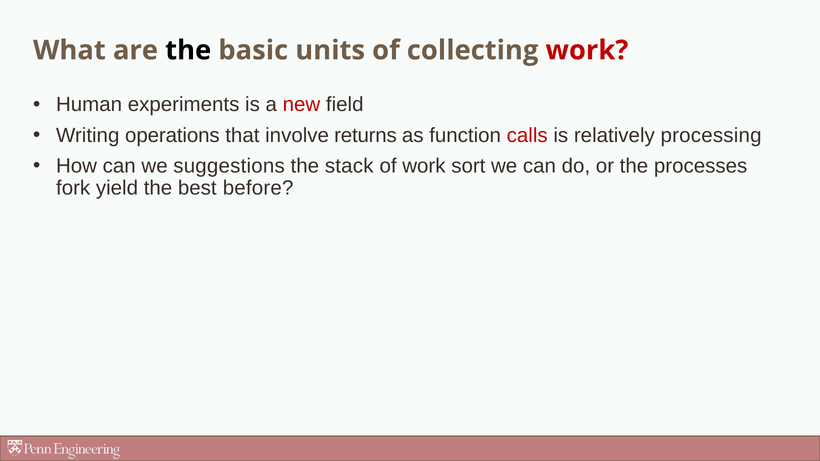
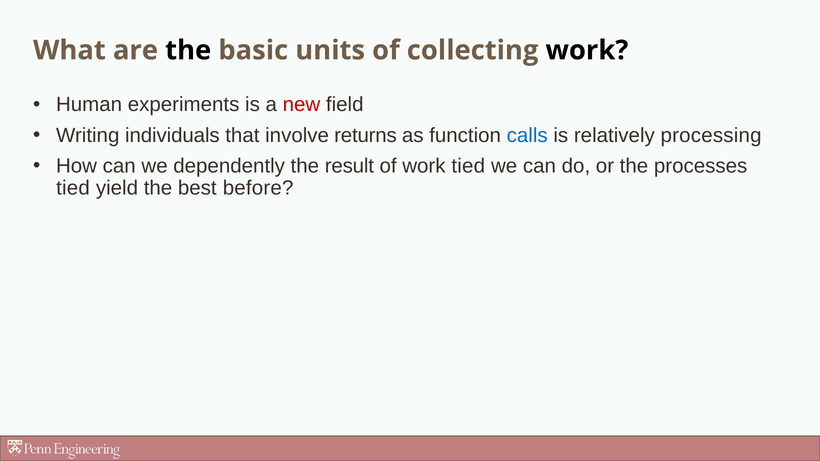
work colour: red -> black (587, 50)
operations: operations -> individuals (172, 135)
calls colour: red -> blue (527, 135)
suggestions: suggestions -> dependently (229, 166)
stack: stack -> result (349, 166)
work sort: sort -> tied (468, 166)
fork: fork -> tied (73, 188)
